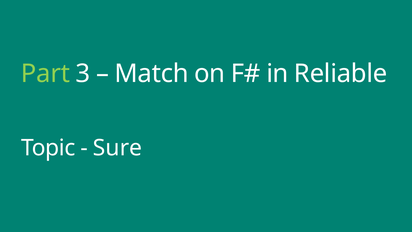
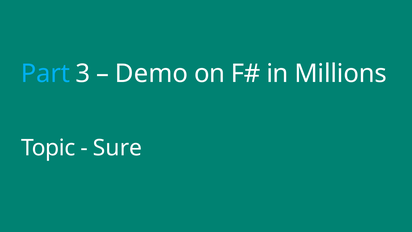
Part colour: light green -> light blue (46, 74)
Match: Match -> Demo (152, 74)
Reliable: Reliable -> Millions (341, 74)
